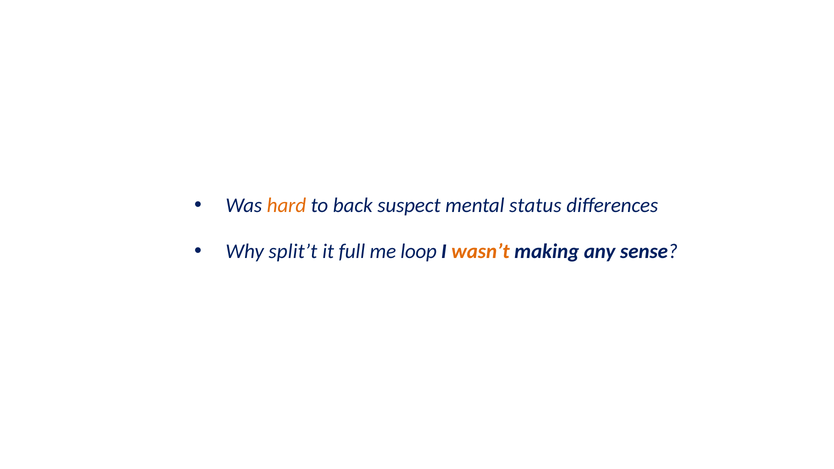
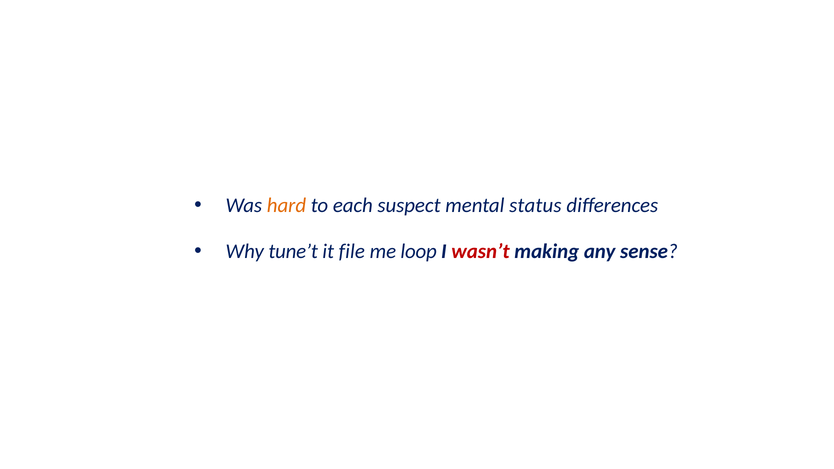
back: back -> each (353, 205)
split’t: split’t -> tune’t (293, 252)
full: full -> file (352, 252)
wasn’t colour: orange -> red (480, 252)
